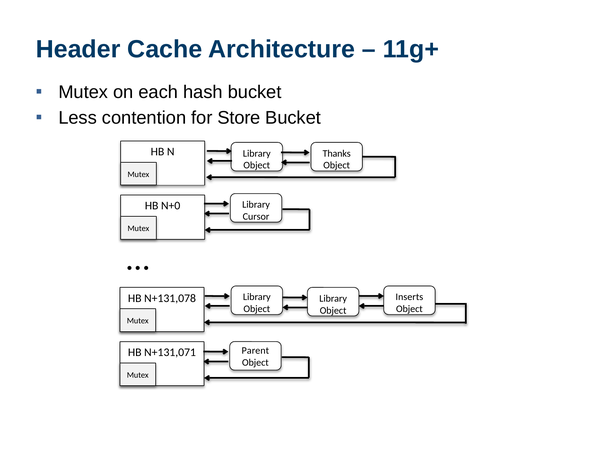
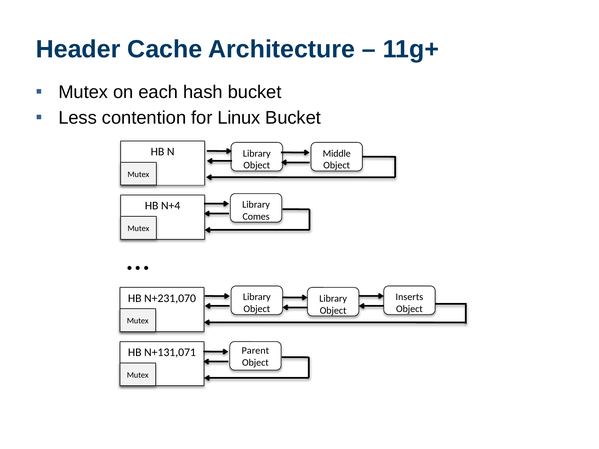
Store: Store -> Linux (239, 118)
Thanks: Thanks -> Middle (337, 153)
N+0: N+0 -> N+4 (171, 206)
Cursor: Cursor -> Comes (256, 217)
N+131,078: N+131,078 -> N+231,070 (170, 298)
